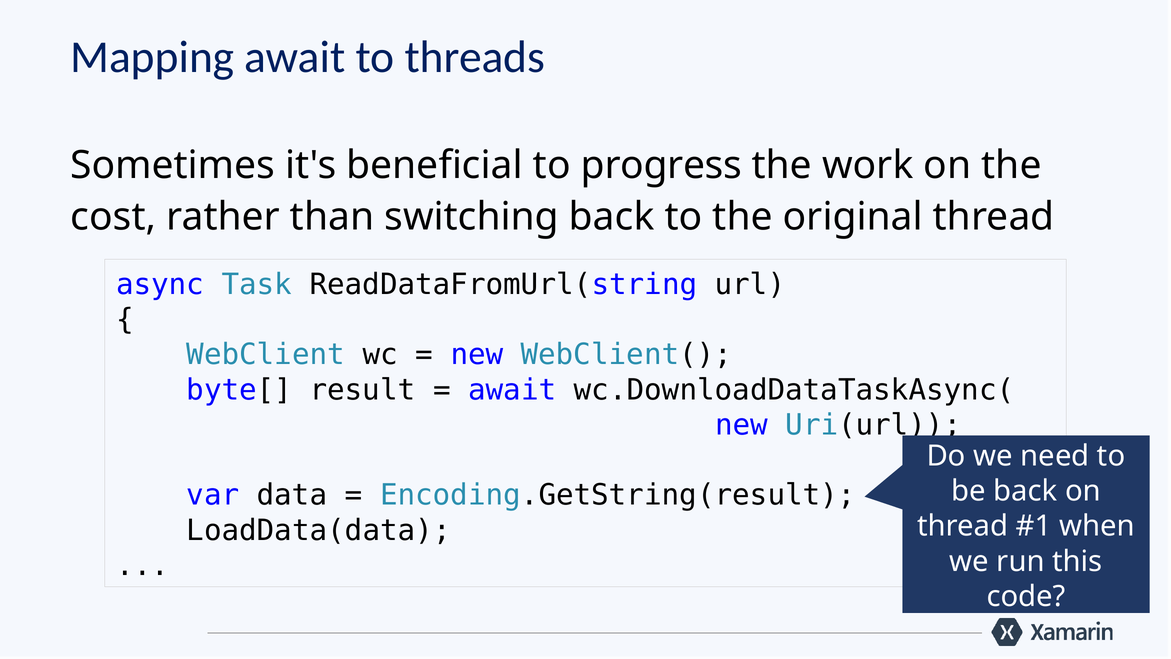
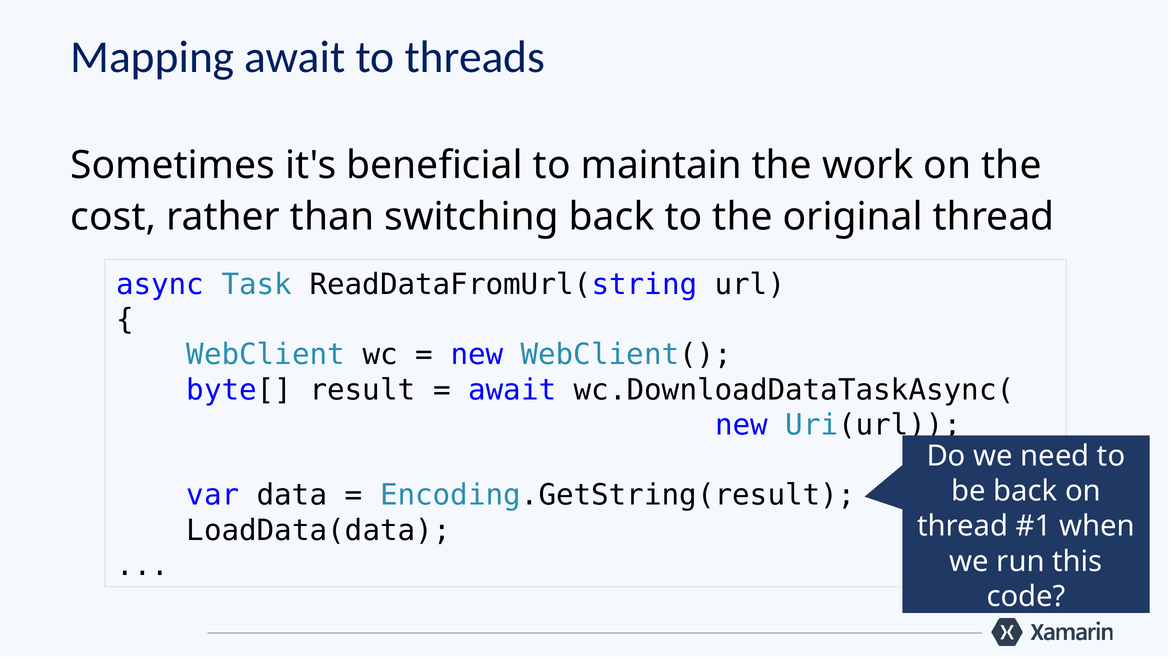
progress: progress -> maintain (661, 165)
